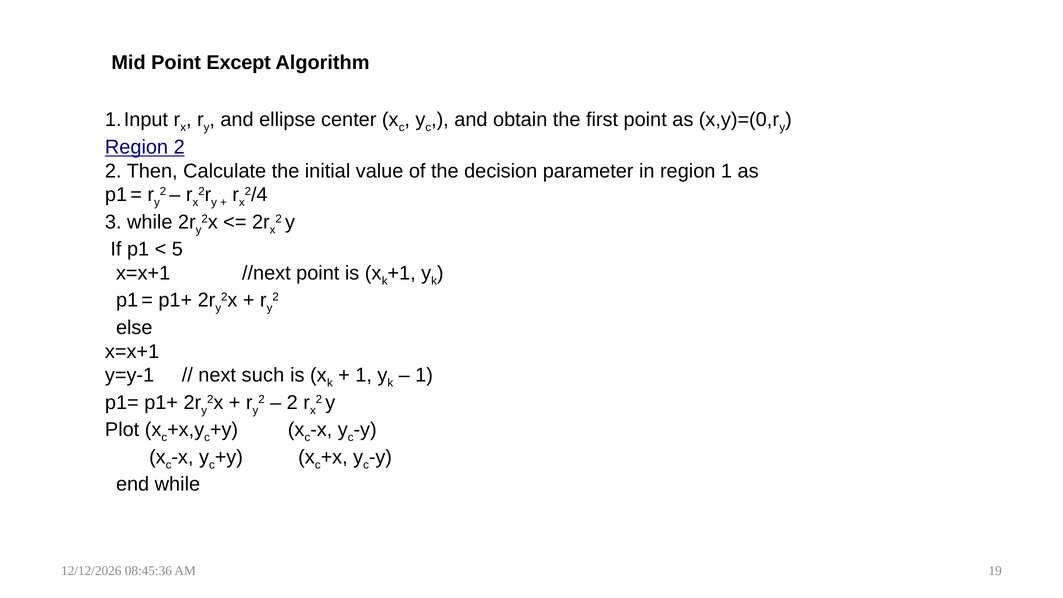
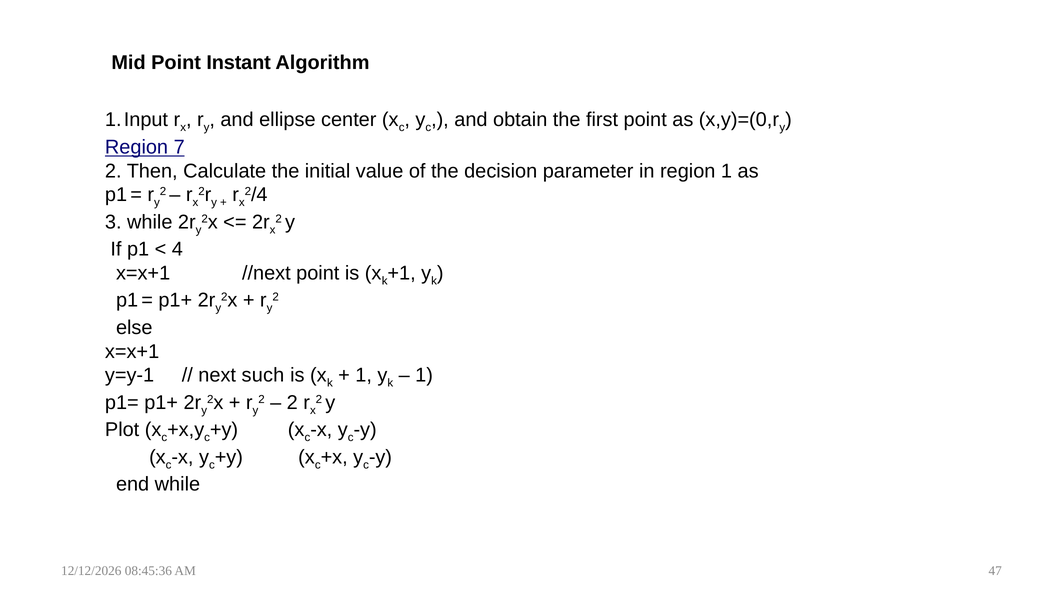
Except: Except -> Instant (239, 63)
Region 2: 2 -> 7 (179, 147)
5: 5 -> 4 (177, 249)
19: 19 -> 47 (995, 571)
